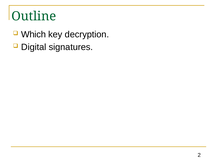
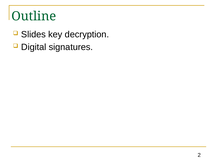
Which: Which -> Slides (33, 34)
